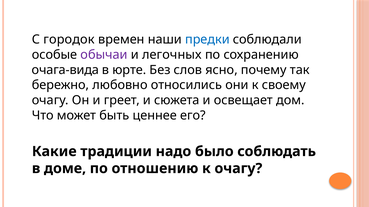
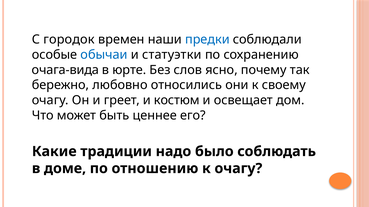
обычаи colour: purple -> blue (104, 55)
легочных: легочных -> статуэтки (172, 55)
сюжета: сюжета -> костюм (177, 100)
